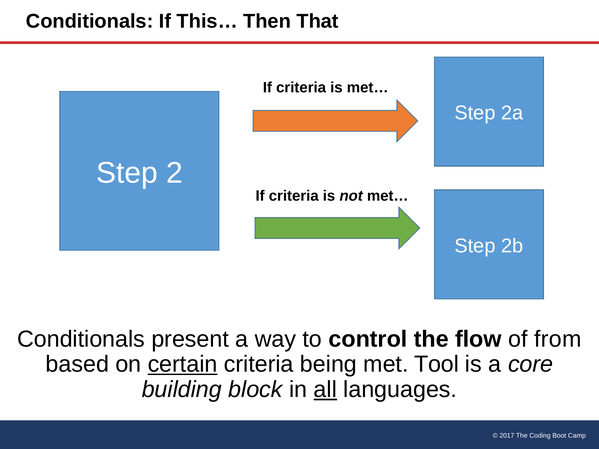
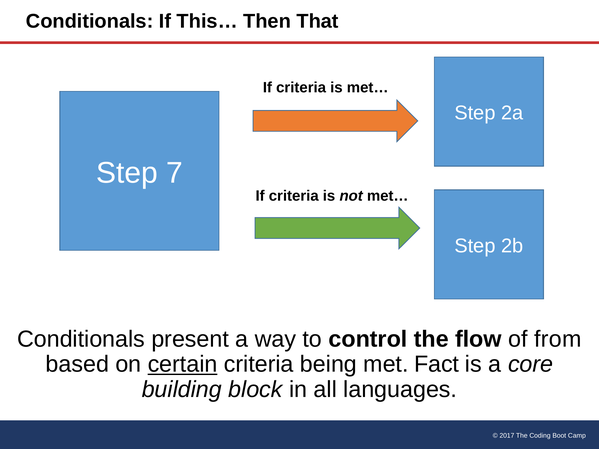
2: 2 -> 7 (174, 173)
Tool: Tool -> Fact (437, 365)
all underline: present -> none (325, 390)
